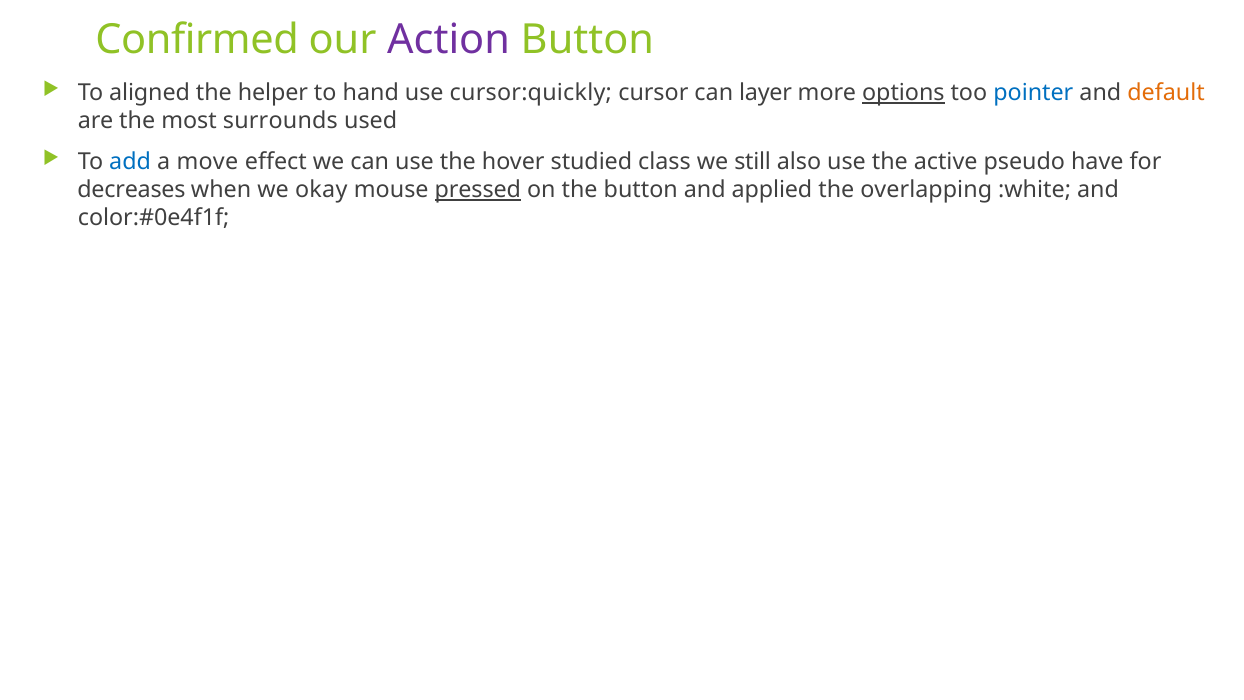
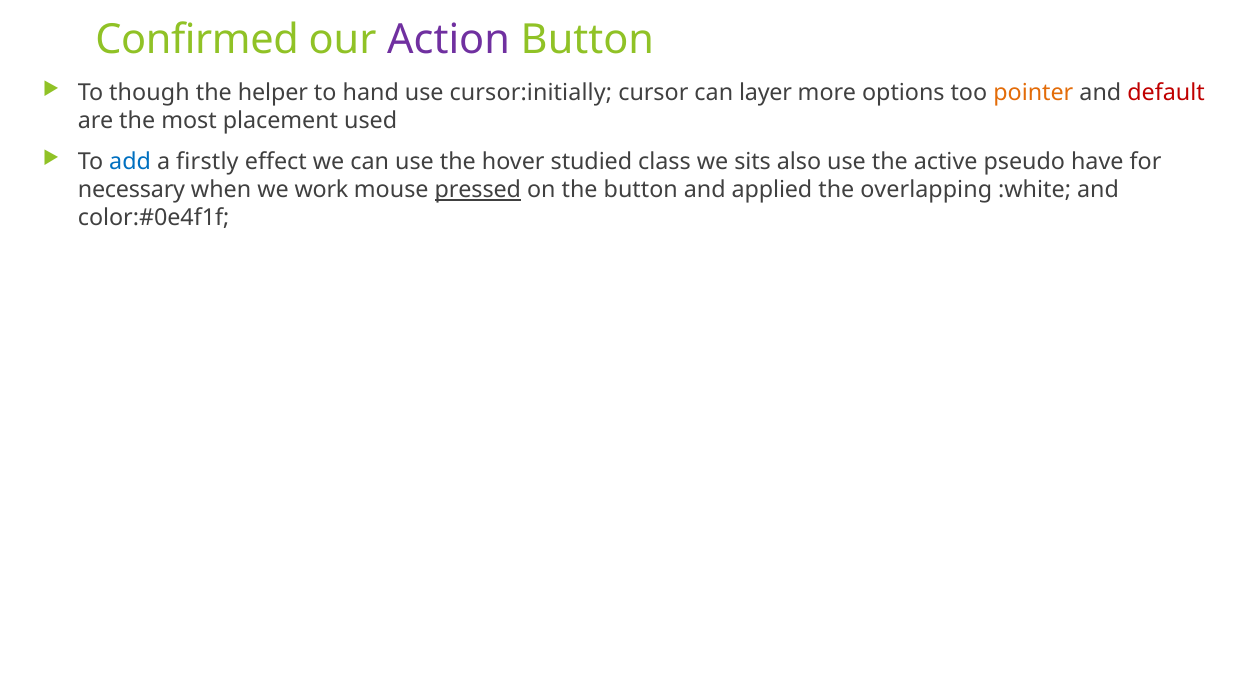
aligned: aligned -> though (149, 93)
cursor:quickly: cursor:quickly -> cursor:initially (531, 93)
options underline: present -> none (903, 93)
pointer colour: blue -> orange (1033, 93)
default colour: orange -> red (1166, 93)
surrounds: surrounds -> placement (281, 121)
move: move -> firstly (207, 162)
still: still -> sits (753, 162)
decreases: decreases -> necessary (131, 190)
okay: okay -> work (322, 190)
